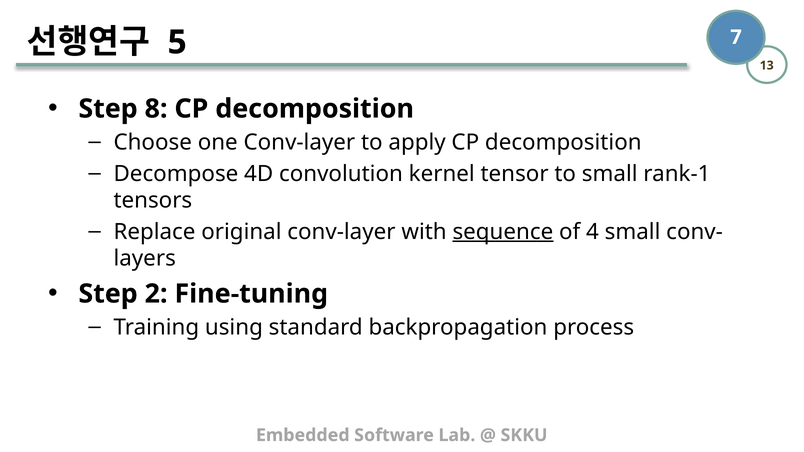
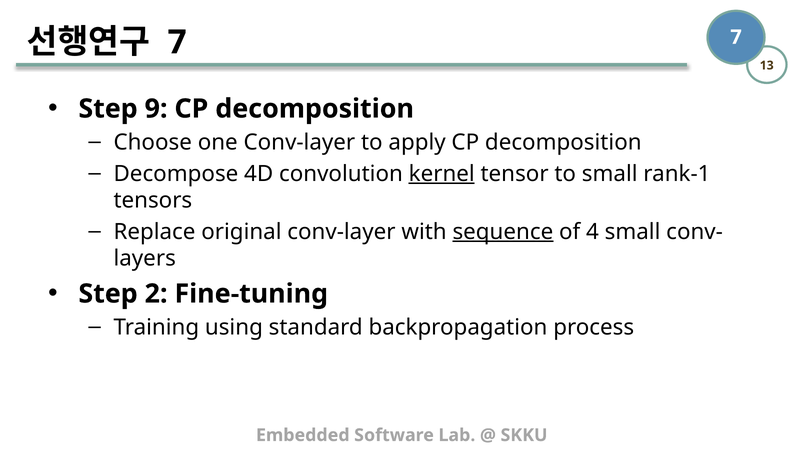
5: 5 -> 7 (177, 42)
8: 8 -> 9 (156, 109)
kernel underline: none -> present (442, 174)
